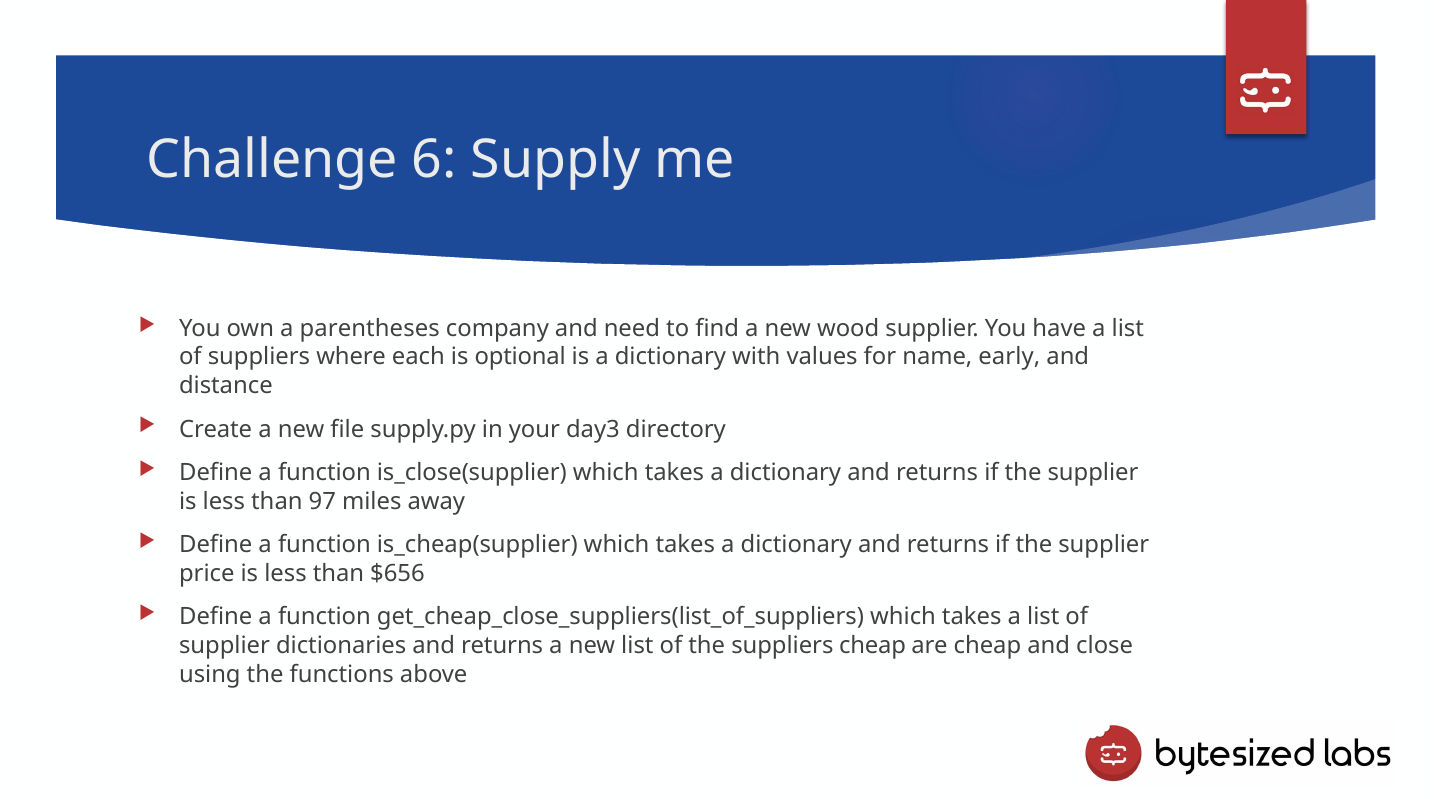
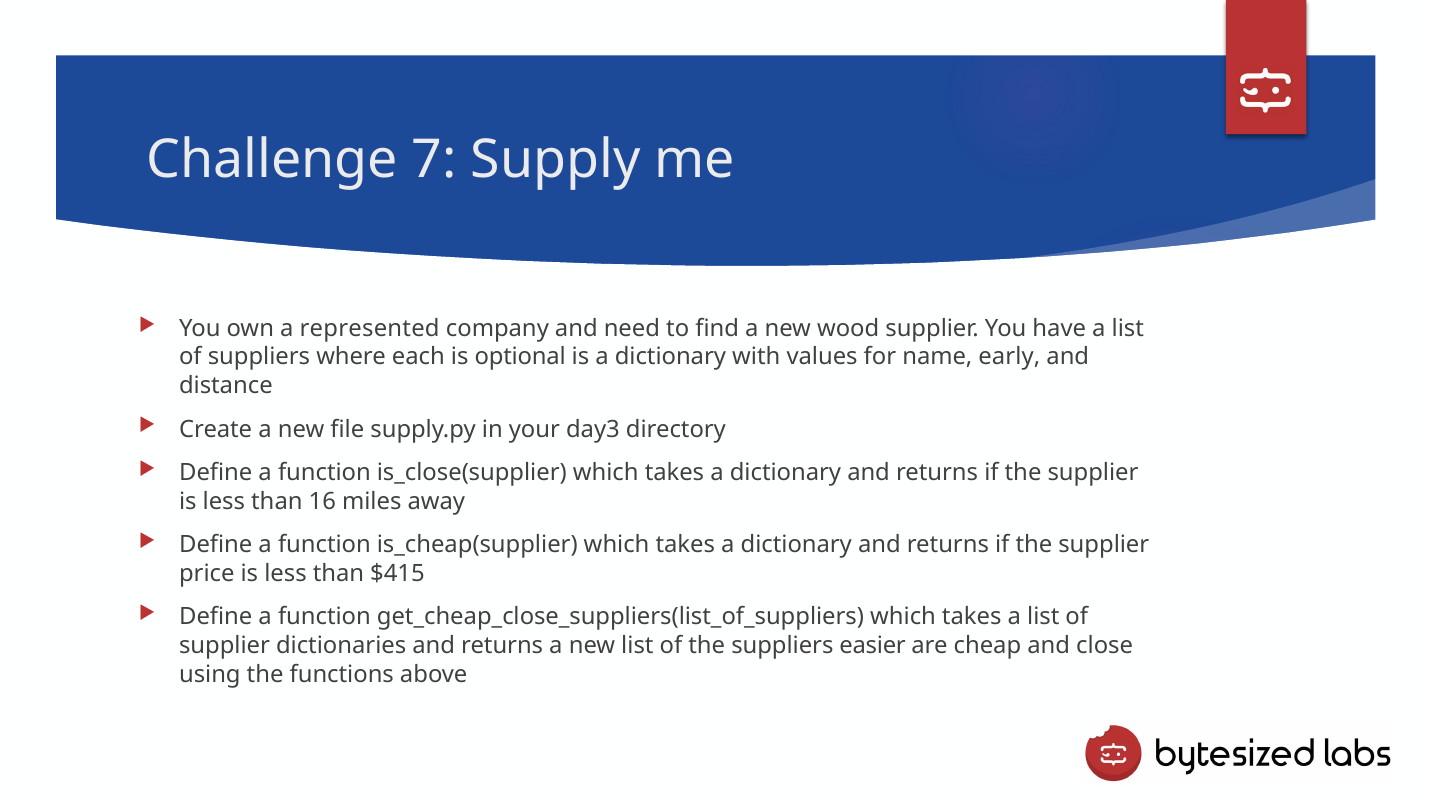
6: 6 -> 7 (434, 160)
parentheses: parentheses -> represented (370, 329)
97: 97 -> 16 (322, 502)
$656: $656 -> $415 (397, 574)
suppliers cheap: cheap -> easier (873, 646)
